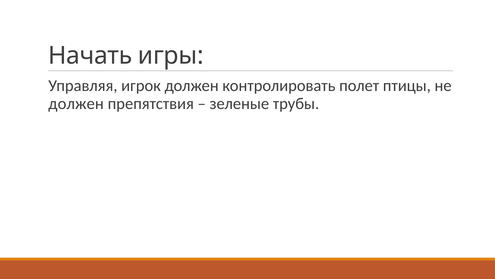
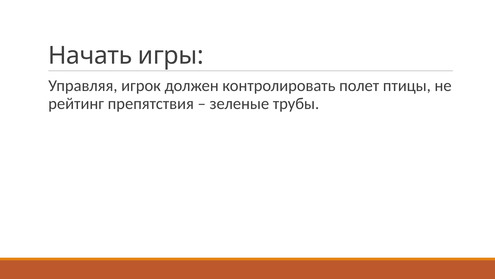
должен: должен -> рейтинг (76, 103)
